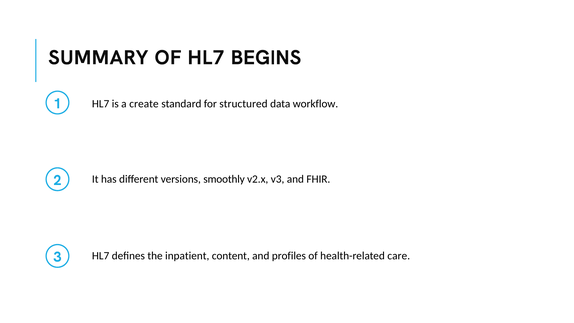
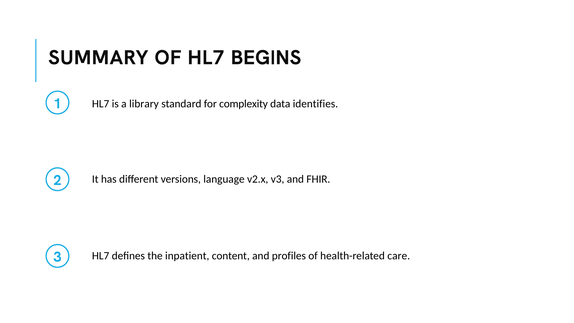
create: create -> library (144, 104)
structured: structured -> complexity (244, 104)
workflow: workflow -> identifies (315, 104)
smoothly: smoothly -> language (224, 179)
